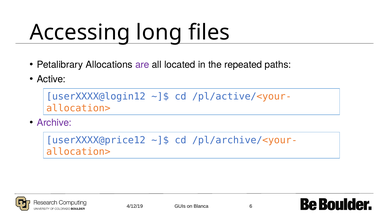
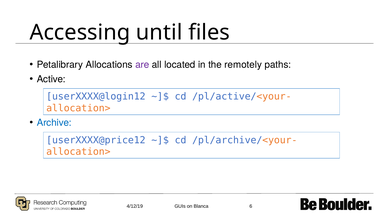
long: long -> until (159, 33)
repeated: repeated -> remotely (243, 65)
Archive colour: purple -> blue (54, 123)
